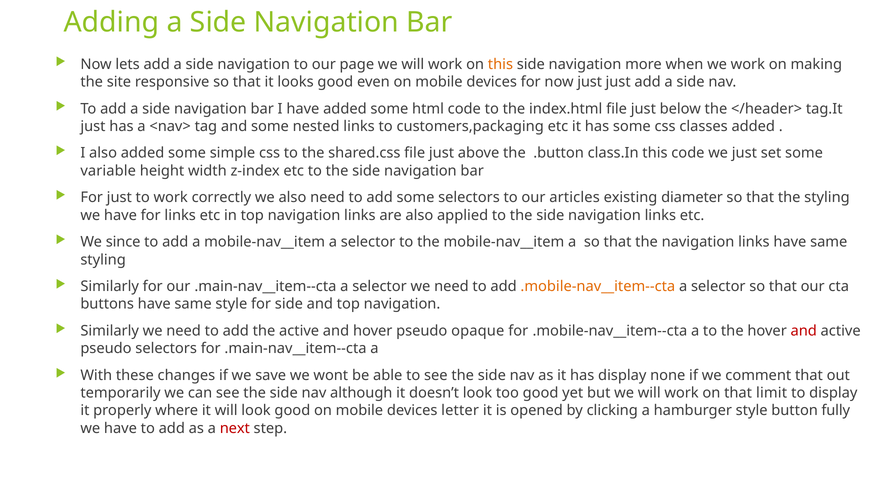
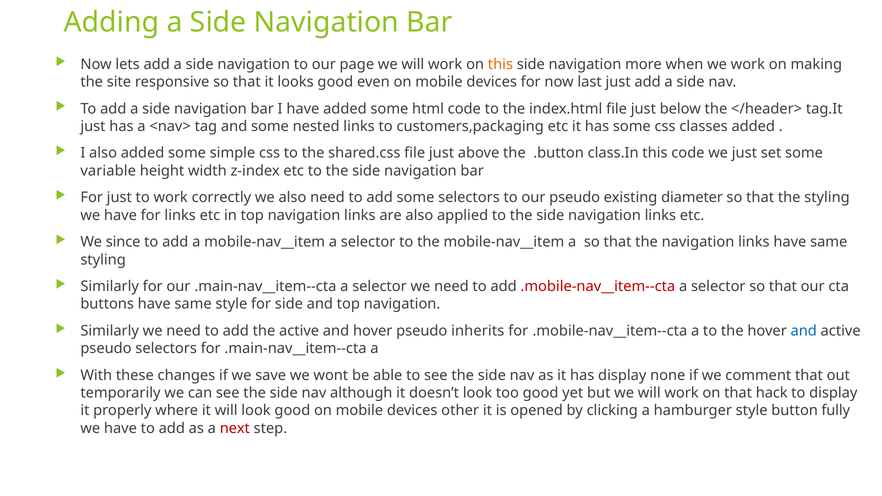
now just: just -> last (590, 82)
our articles: articles -> pseudo (575, 198)
.mobile-nav__item--cta colour: orange -> red (598, 287)
opaque: opaque -> inherits (478, 331)
and colour: red -> blue (804, 331)
limit: limit -> hack (772, 393)
letter: letter -> other (460, 411)
